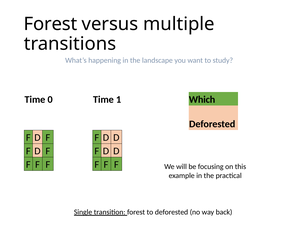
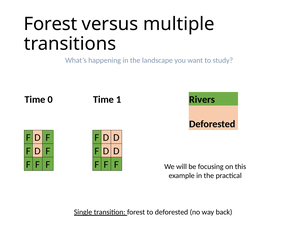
Which: Which -> Rivers (202, 100)
